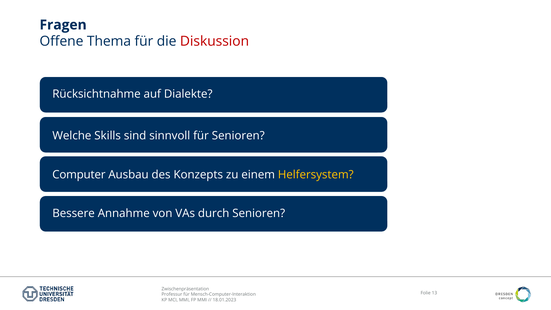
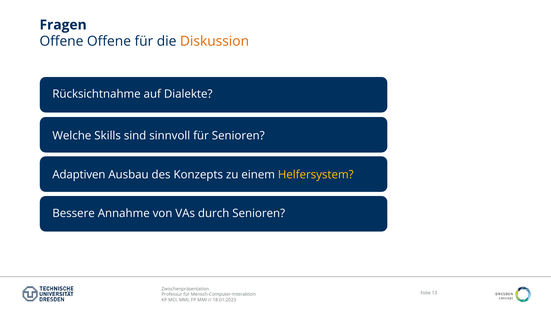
Offene Thema: Thema -> Offene (109, 41)
Diskussion colour: red -> orange (215, 41)
Computer: Computer -> Adaptiven (79, 175)
